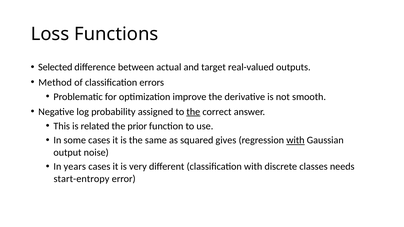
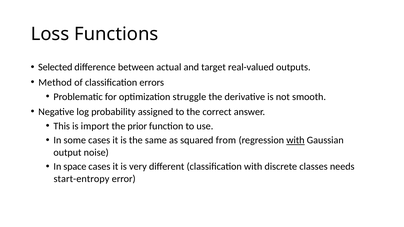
improve: improve -> struggle (189, 97)
the underline: present -> none (193, 112)
related: related -> import (95, 126)
gives: gives -> from (226, 140)
years: years -> space (75, 167)
